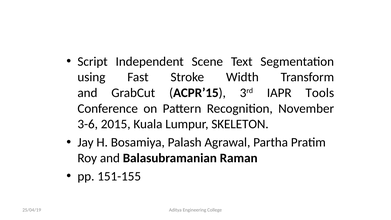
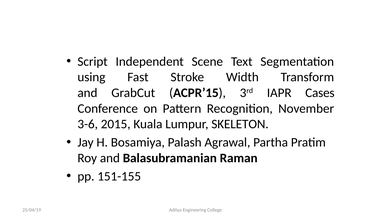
Tools: Tools -> Cases (320, 93)
